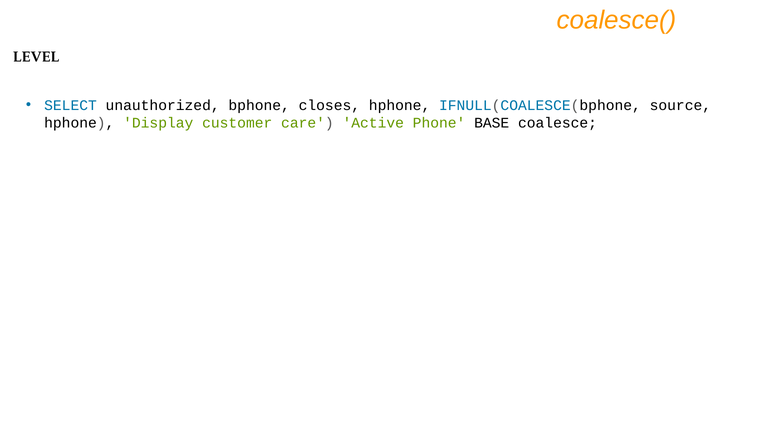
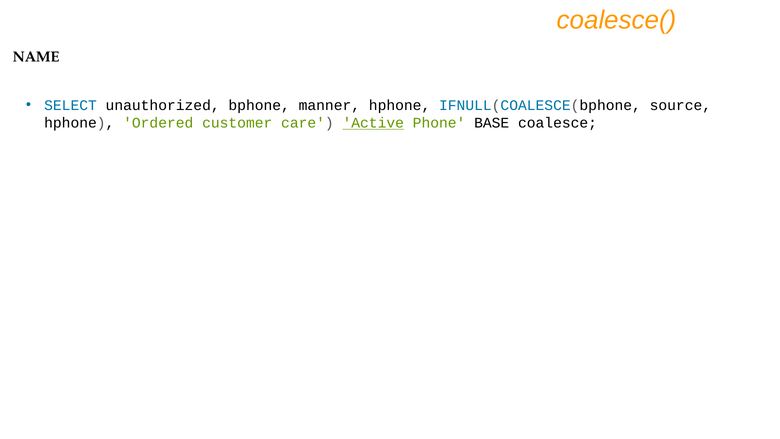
LEVEL: LEVEL -> NAME (36, 57)
closes: closes -> manner (329, 105)
Display: Display -> Ordered (158, 123)
Active underline: none -> present (373, 123)
